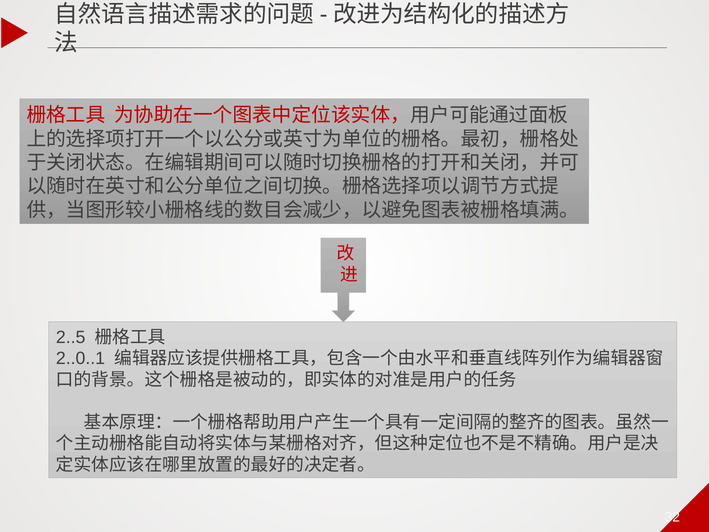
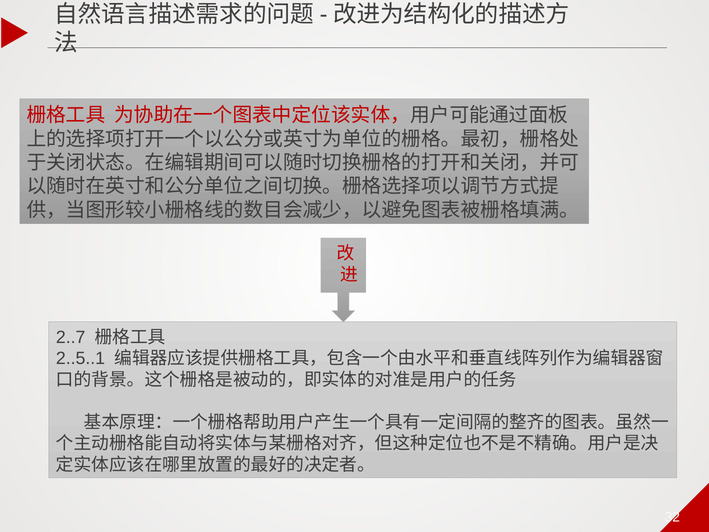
2..5: 2..5 -> 2..7 (71, 337)
2..0..1: 2..0..1 -> 2..5..1 (81, 358)
